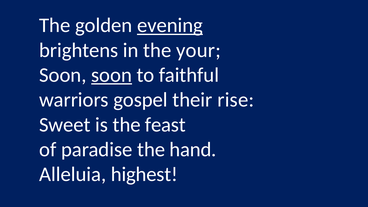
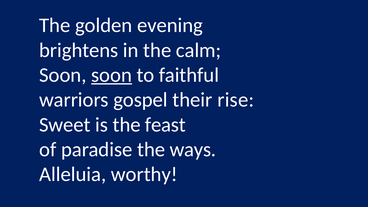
evening underline: present -> none (170, 25)
your: your -> calm (199, 50)
hand: hand -> ways (193, 150)
highest: highest -> worthy (144, 174)
